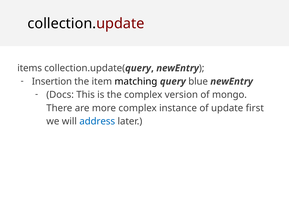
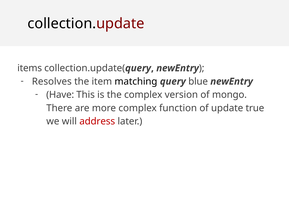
Insertion: Insertion -> Resolves (52, 81)
Docs: Docs -> Have (60, 95)
instance: instance -> function (178, 108)
first: first -> true (255, 108)
address colour: blue -> red (97, 121)
